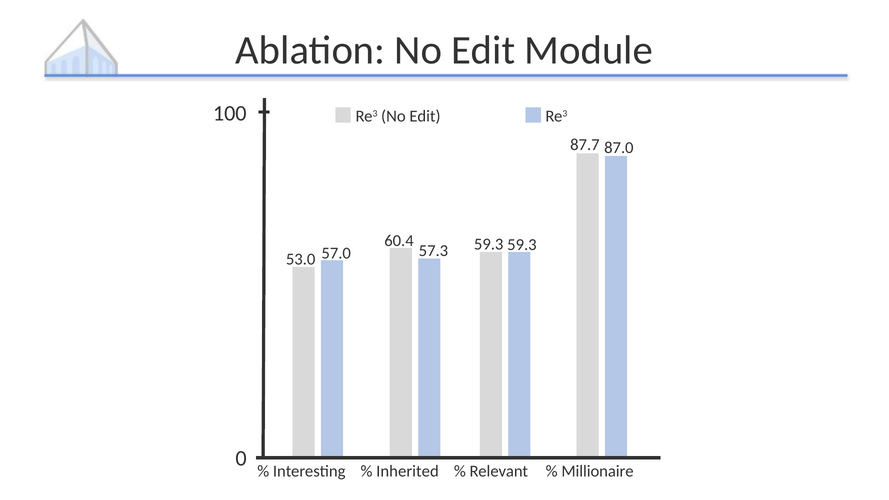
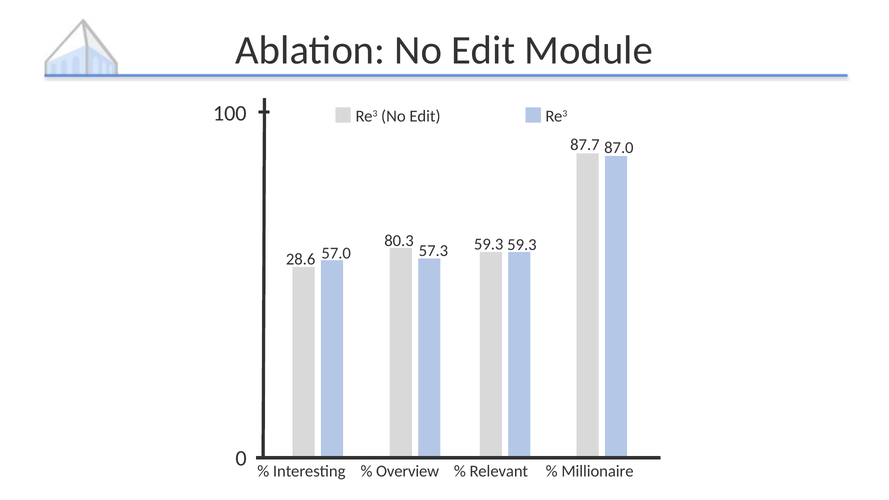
60.4: 60.4 -> 80.3 (399, 241)
53.0: 53.0 -> 28.6 (301, 259)
Inherited: Inherited -> Overview (408, 471)
